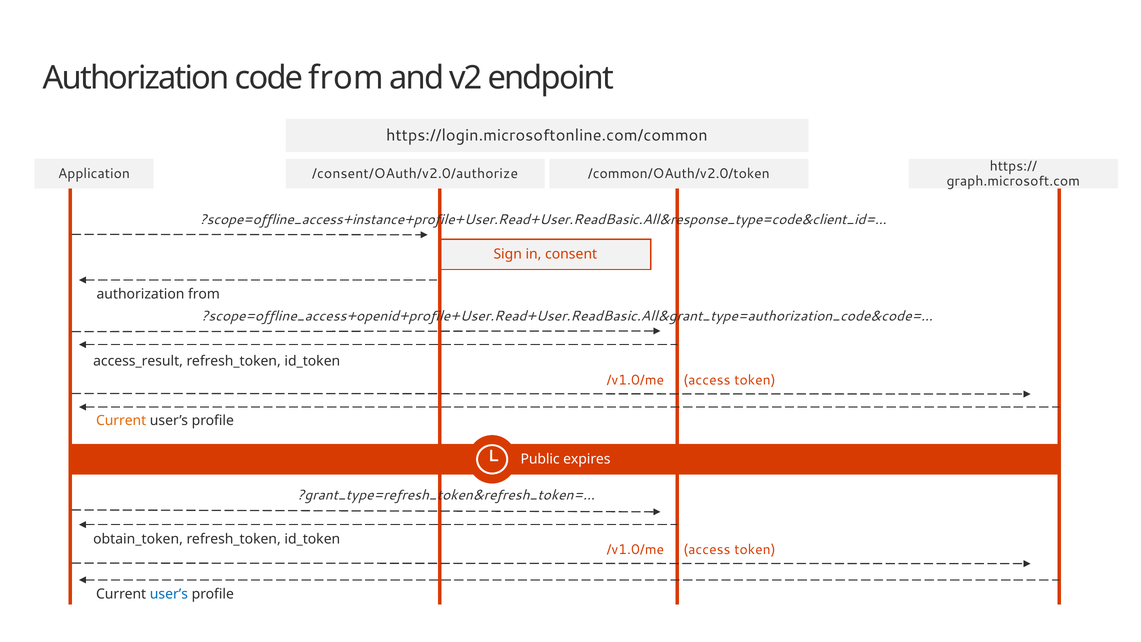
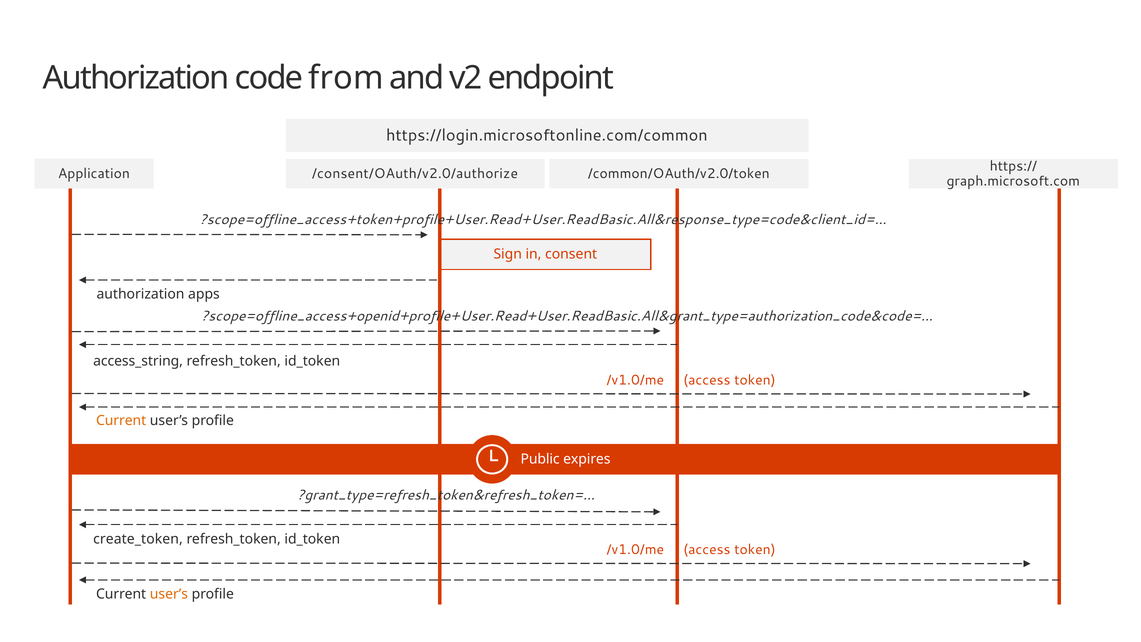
?scope=offline_access+instance+profile+User.Read+User.ReadBasic.All&response_type=code&client_id=…: ?scope=offline_access+instance+profile+User.Read+User.ReadBasic.All&response_type=code&client_id=… -> ?scope=offline_access+token+profile+User.Read+User.ReadBasic.All&response_type=code&client_id=… (543, 220)
authorization from: from -> apps (204, 294)
access_result: access_result -> access_string (138, 361)
obtain_token: obtain_token -> create_token (138, 539)
user’s colour: blue -> orange (169, 594)
